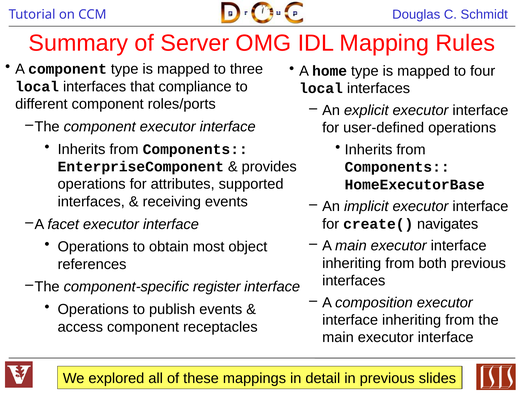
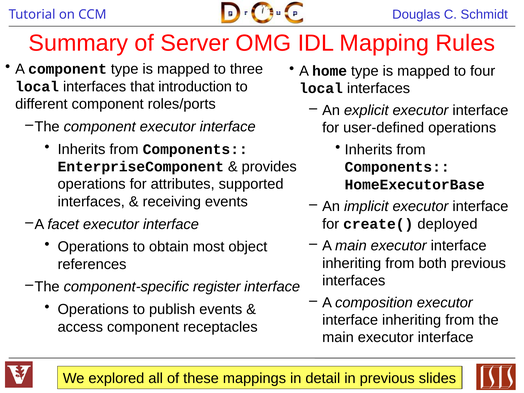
compliance: compliance -> introduction (195, 87)
navigates: navigates -> deployed (447, 224)
